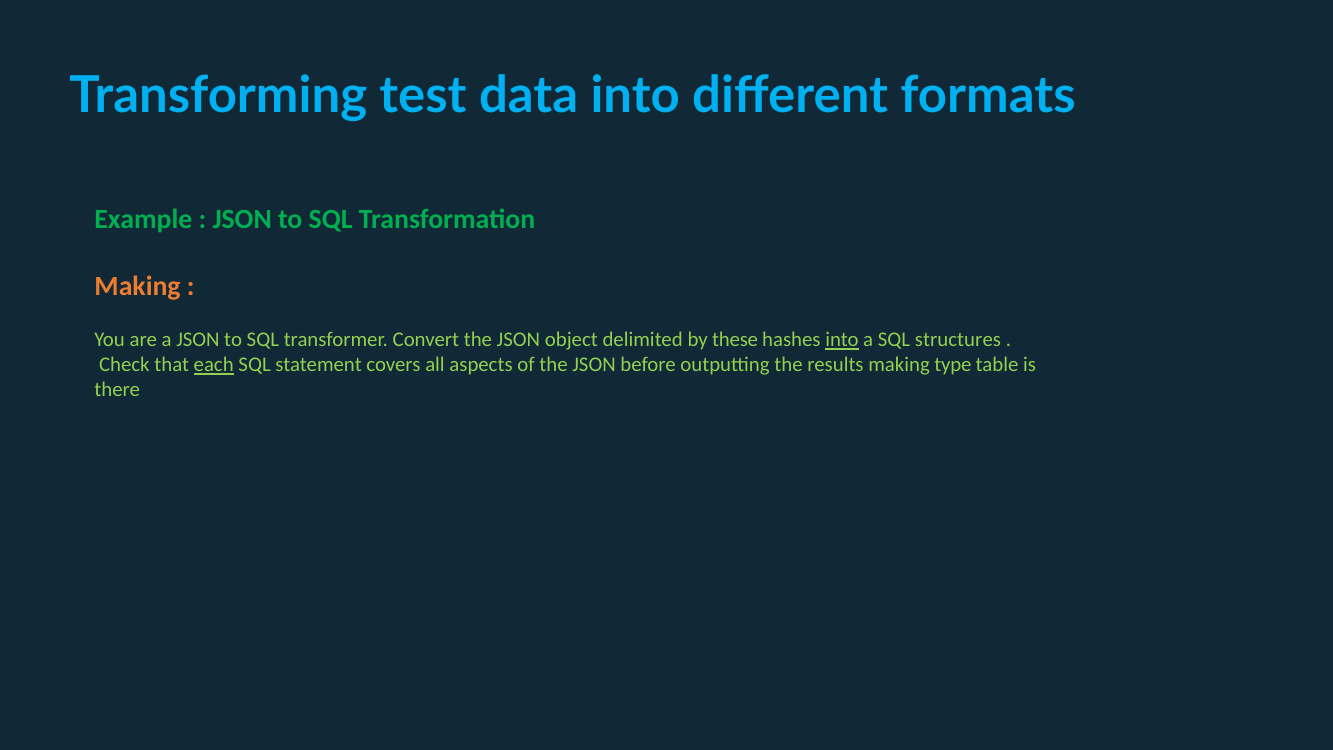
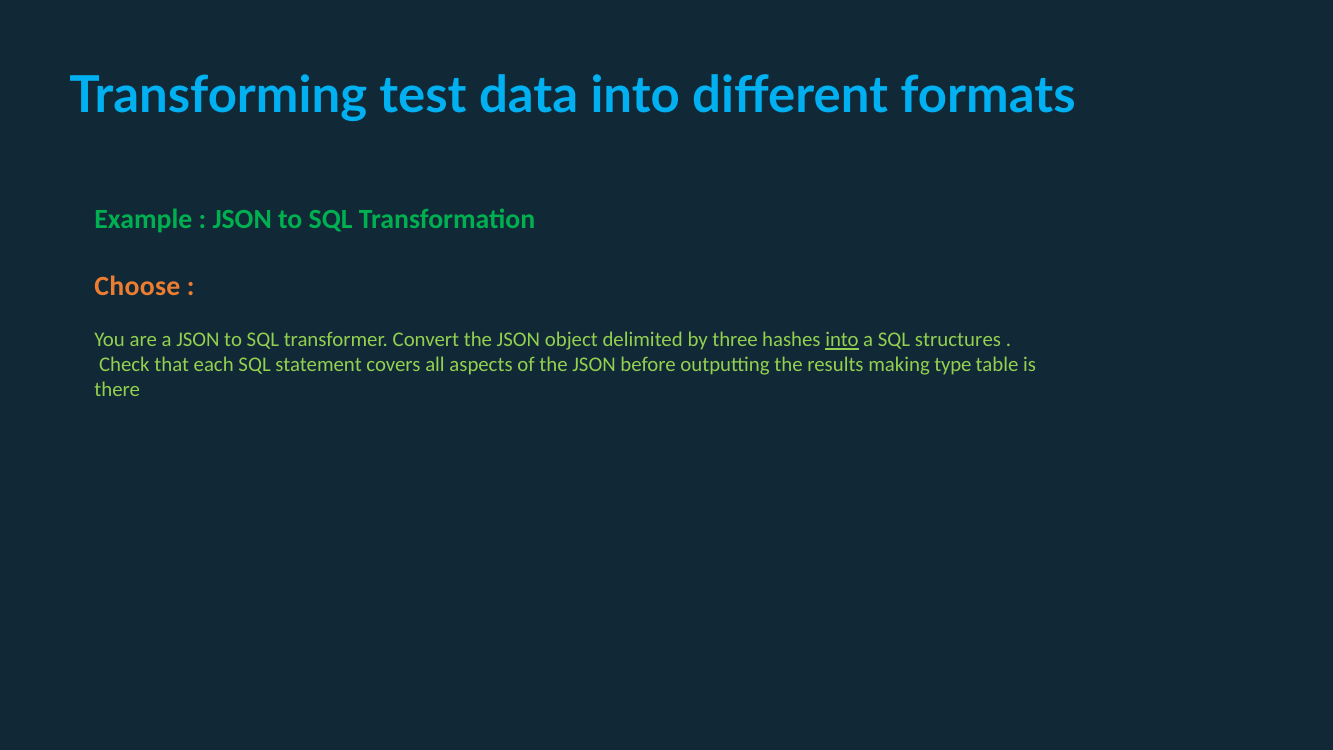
Making: Making -> Choose (137, 286)
these: these -> three (735, 340)
each underline: present -> none (214, 365)
